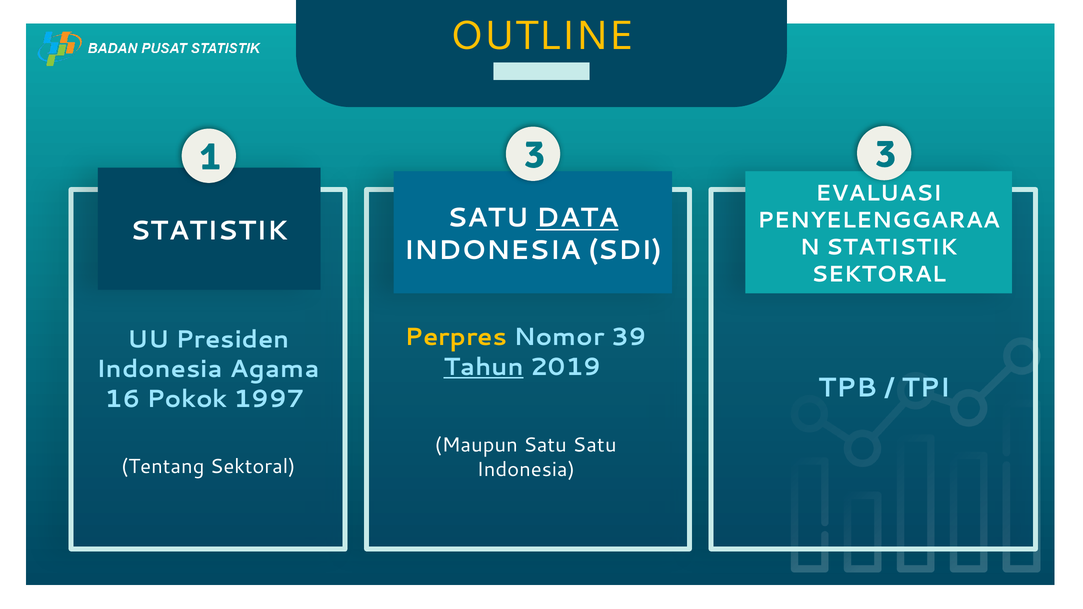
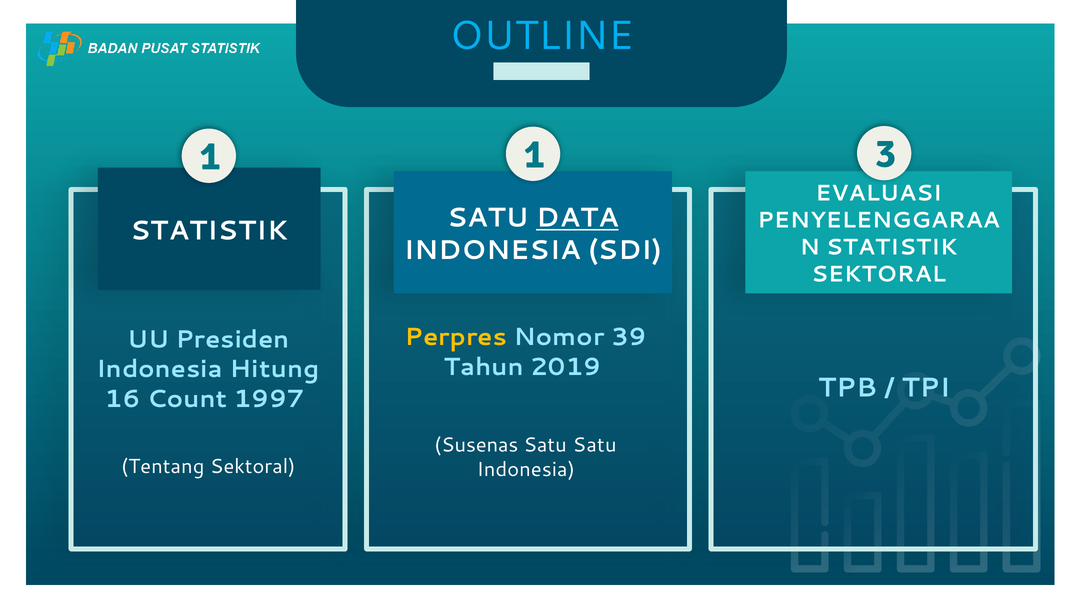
OUTLINE colour: yellow -> light blue (542, 36)
1 3: 3 -> 1 (534, 154)
Tahun underline: present -> none (484, 367)
Agama: Agama -> Hitung (275, 369)
Pokok: Pokok -> Count (187, 399)
Maupun: Maupun -> Susenas (476, 445)
